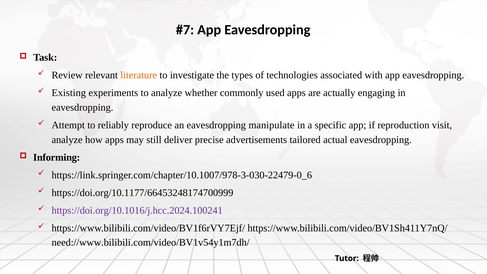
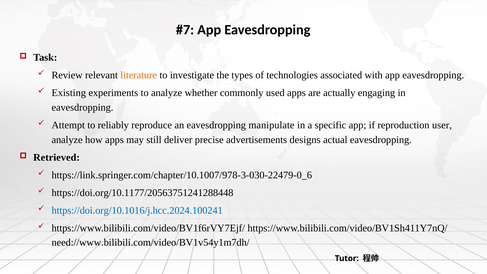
visit: visit -> user (442, 125)
tailored: tailored -> designs (305, 140)
Informing: Informing -> Retrieved (57, 157)
https://doi.org/10.1177/66453248174700999: https://doi.org/10.1177/66453248174700999 -> https://doi.org/10.1177/20563751241288448 (142, 193)
https://doi.org/10.1016/j.hcc.2024.100241 colour: purple -> blue (137, 210)
